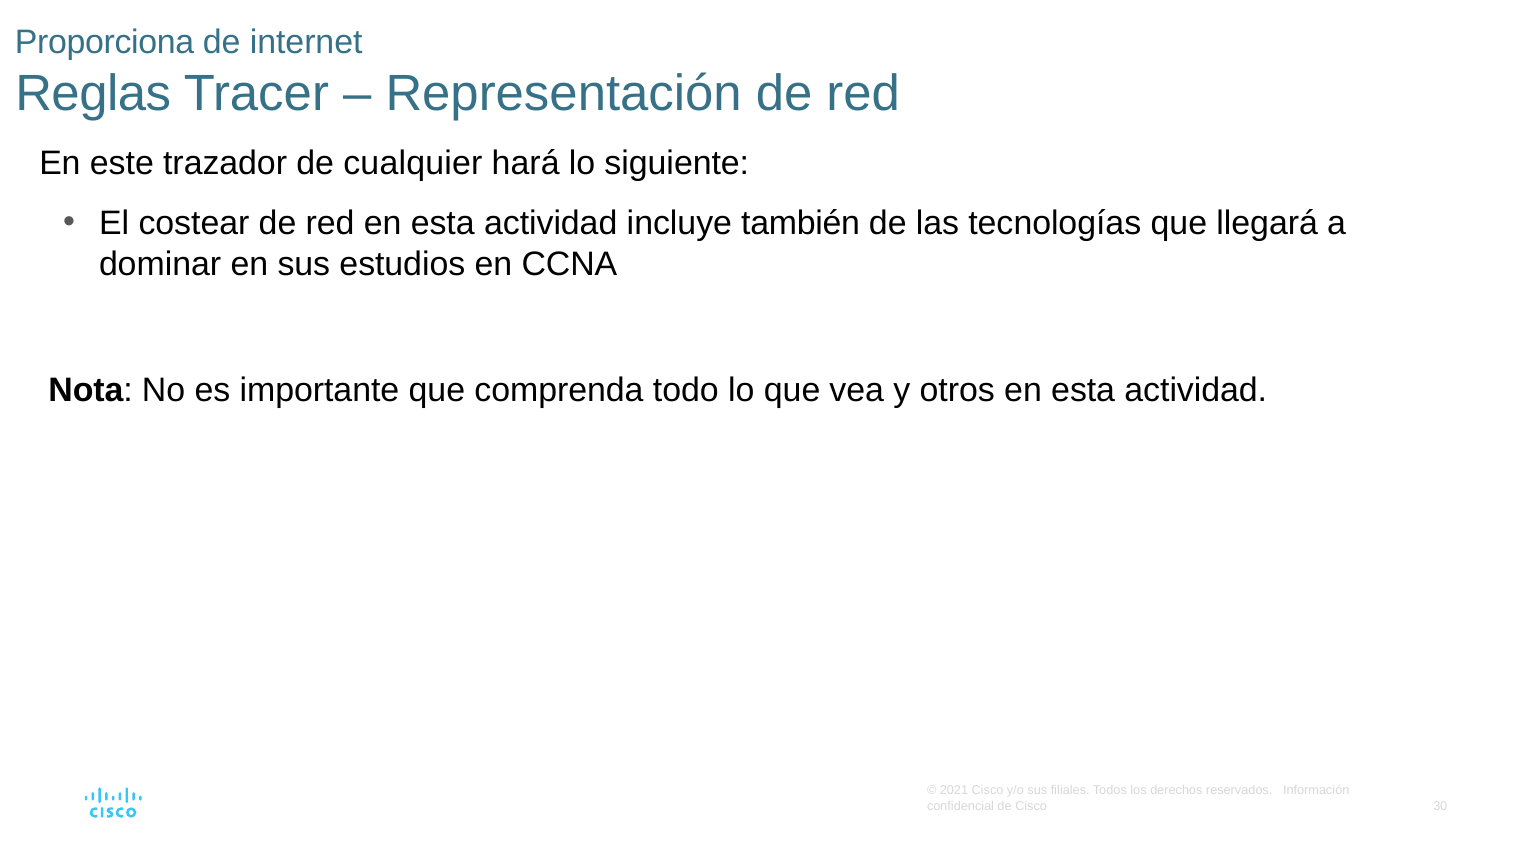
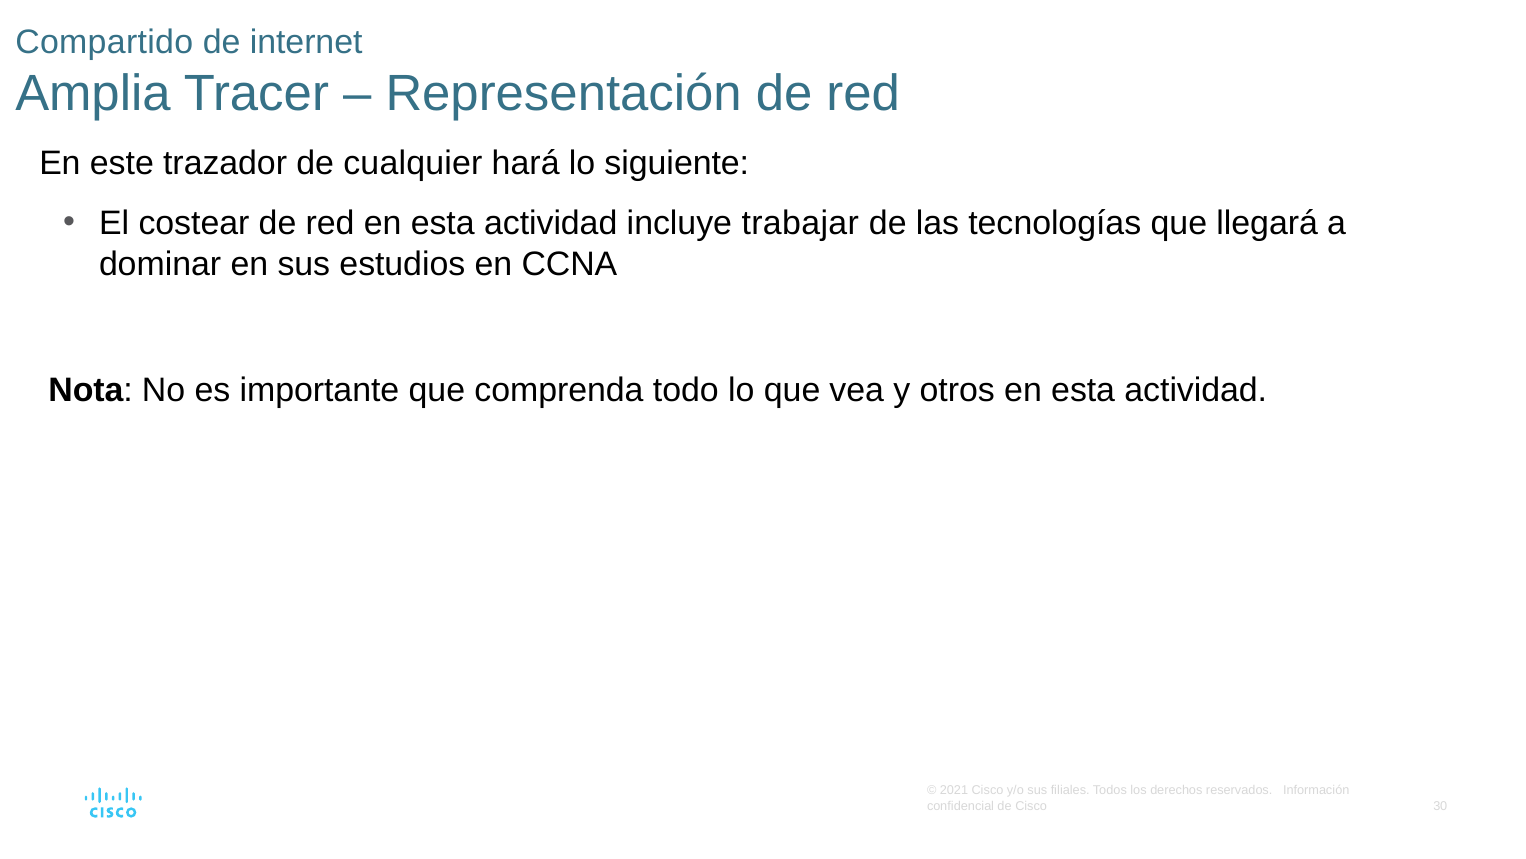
Proporciona: Proporciona -> Compartido (104, 42)
Reglas: Reglas -> Amplia (93, 94)
también: también -> trabajar (800, 223)
